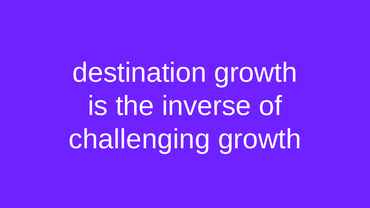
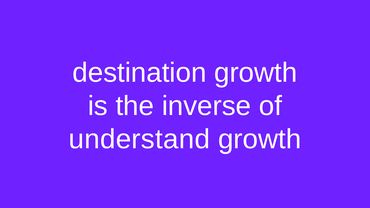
challenging: challenging -> understand (139, 139)
